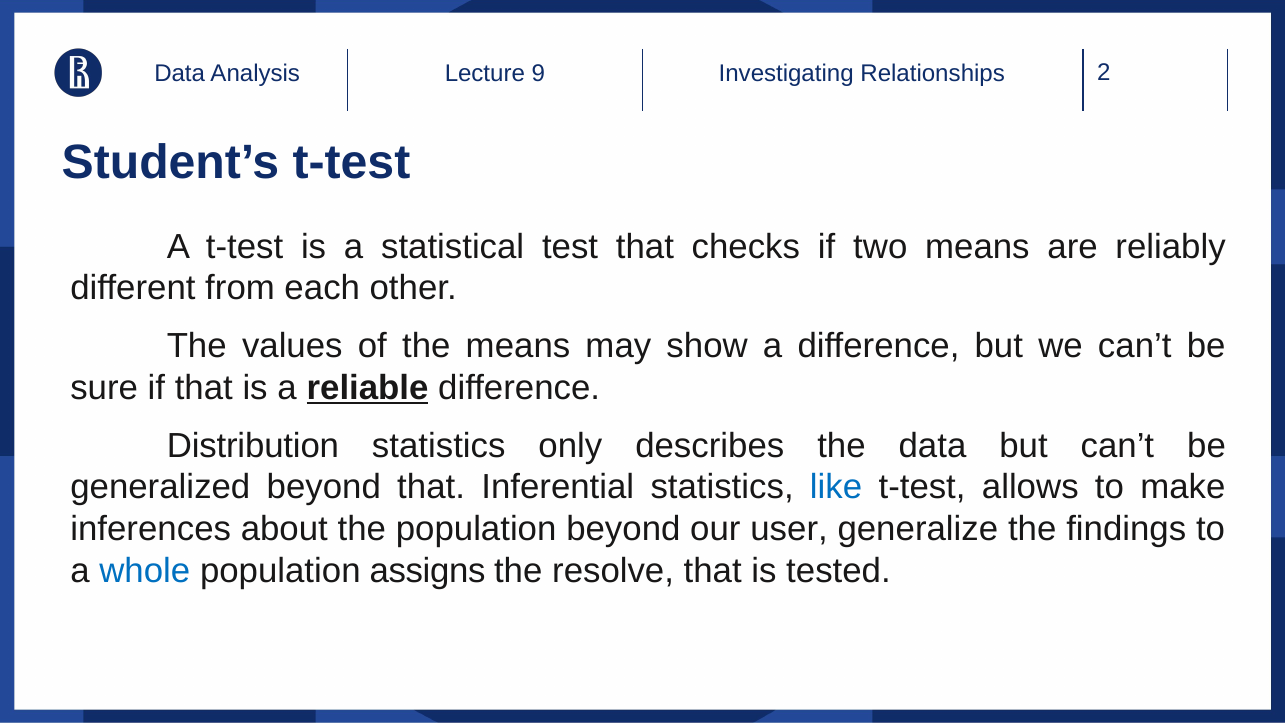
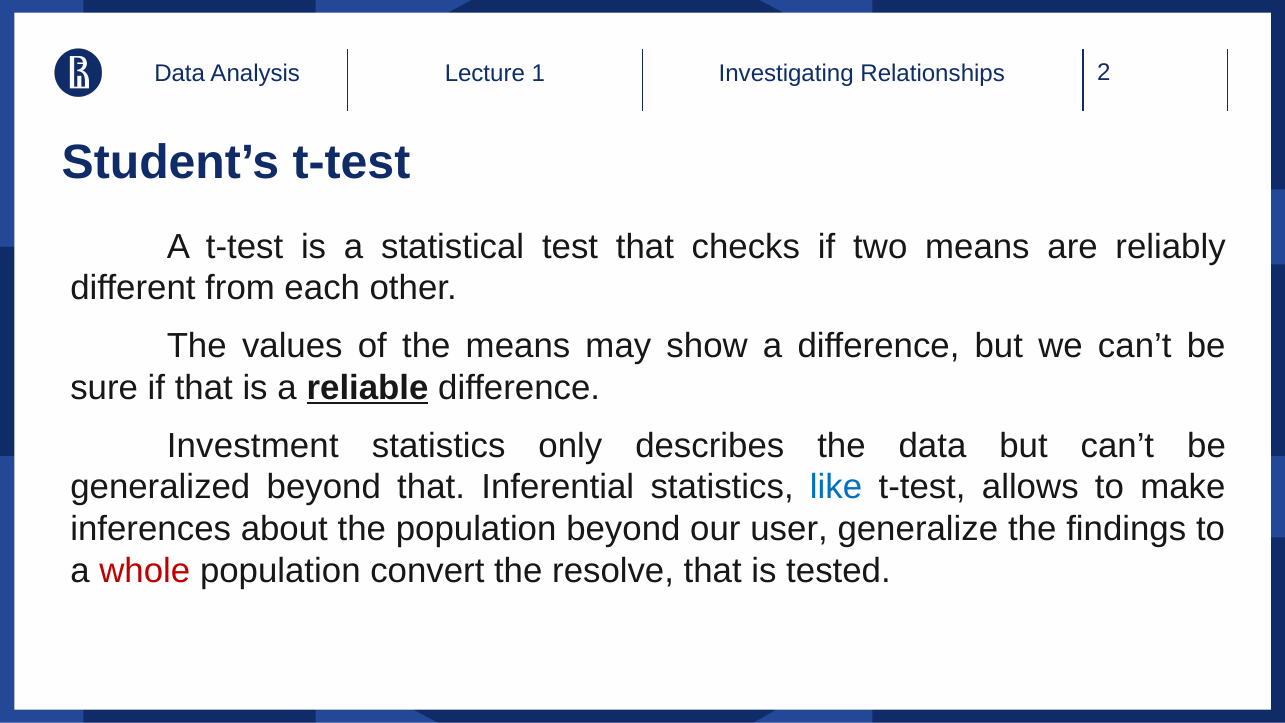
9: 9 -> 1 (538, 74)
Distribution: Distribution -> Investment (253, 446)
whole colour: blue -> red (145, 571)
assigns: assigns -> convert (427, 571)
